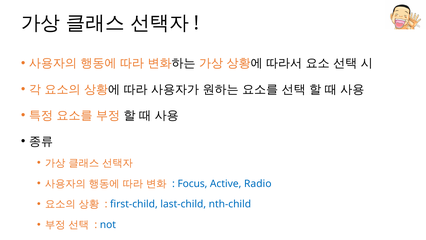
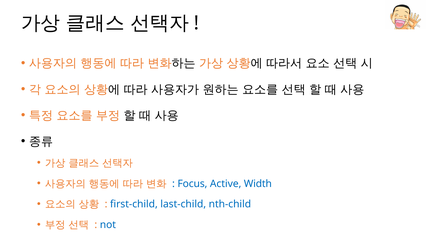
Radio: Radio -> Width (258, 183)
